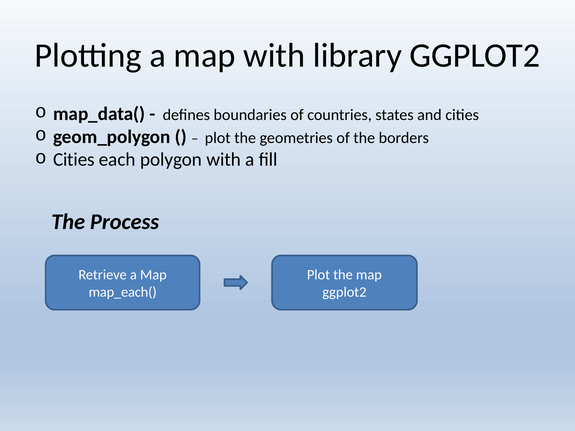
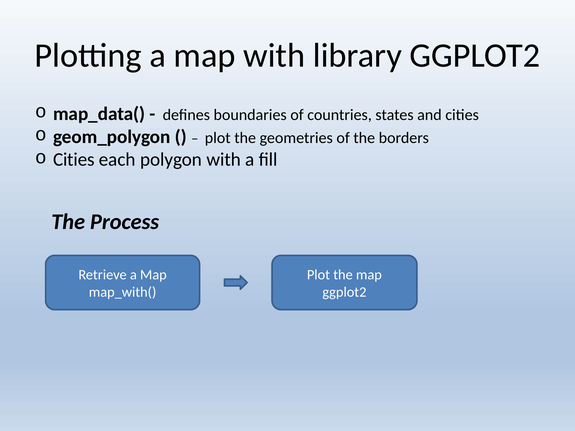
map_each(: map_each( -> map_with( (123, 292)
